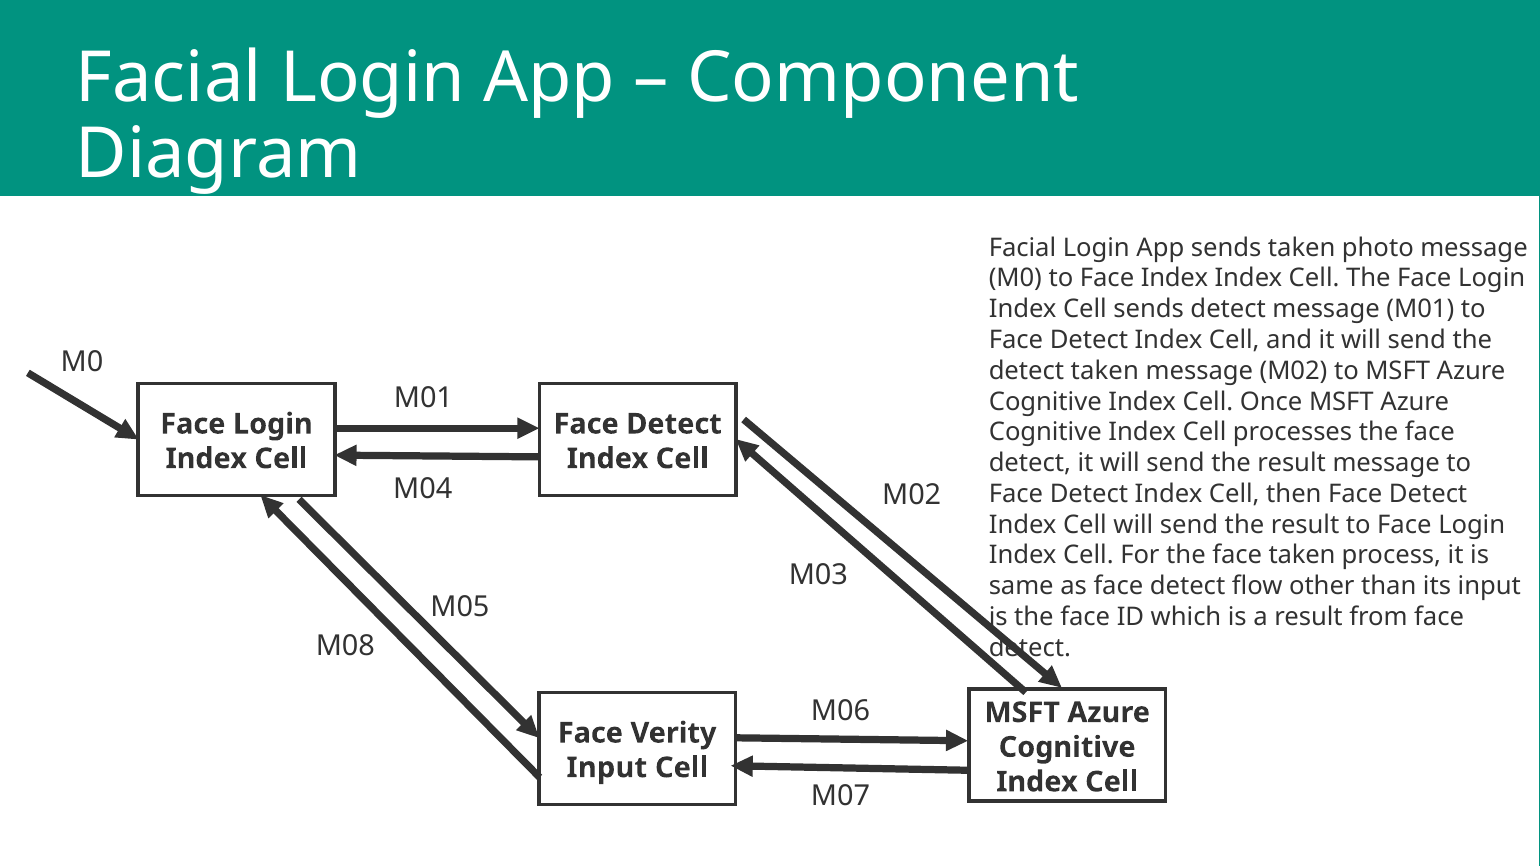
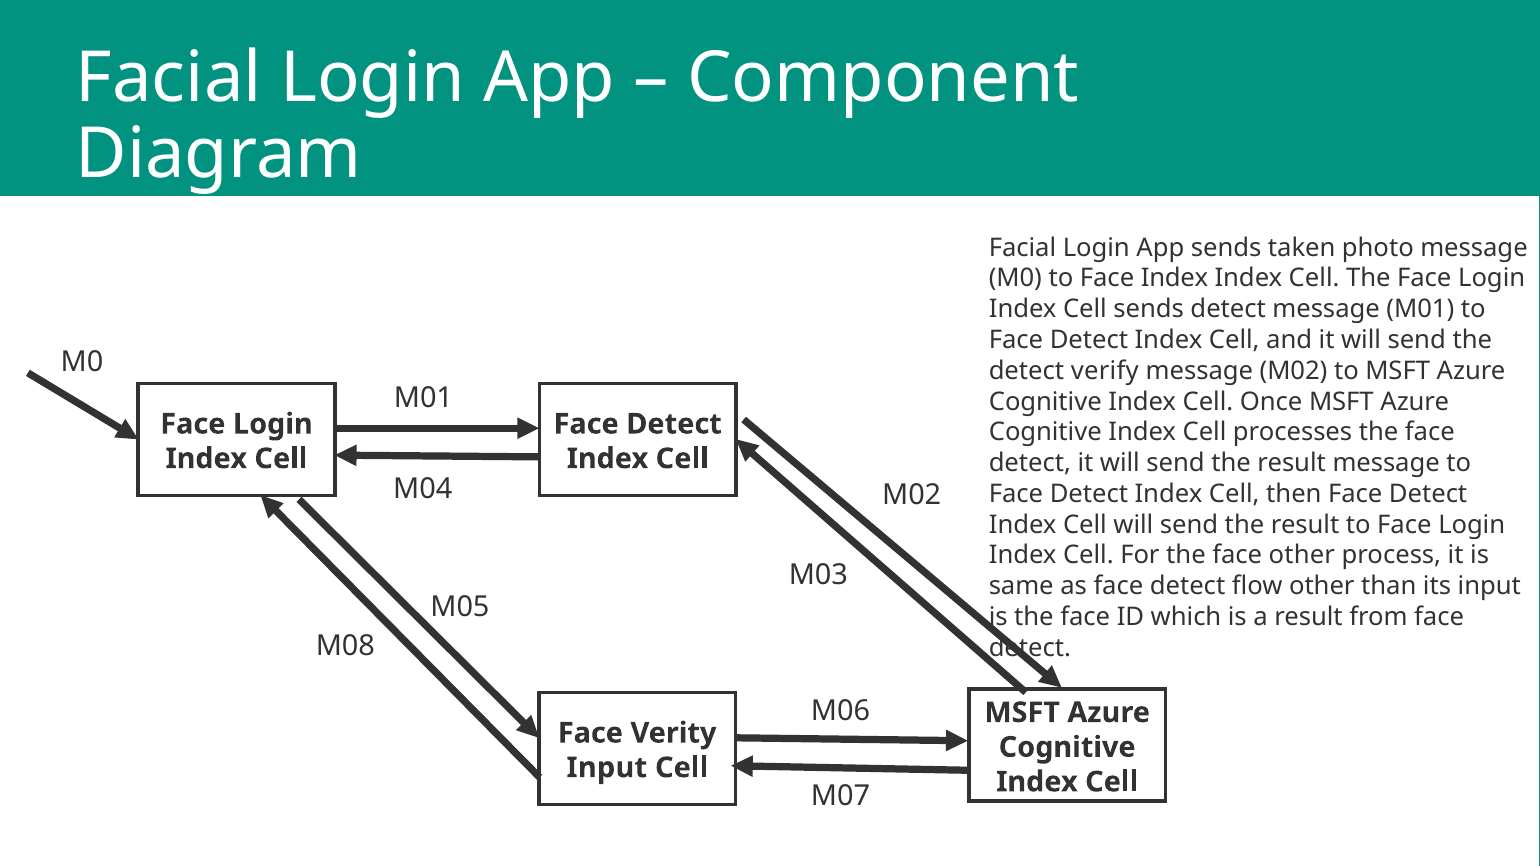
detect taken: taken -> verify (1105, 371)
face taken: taken -> other (1302, 556)
